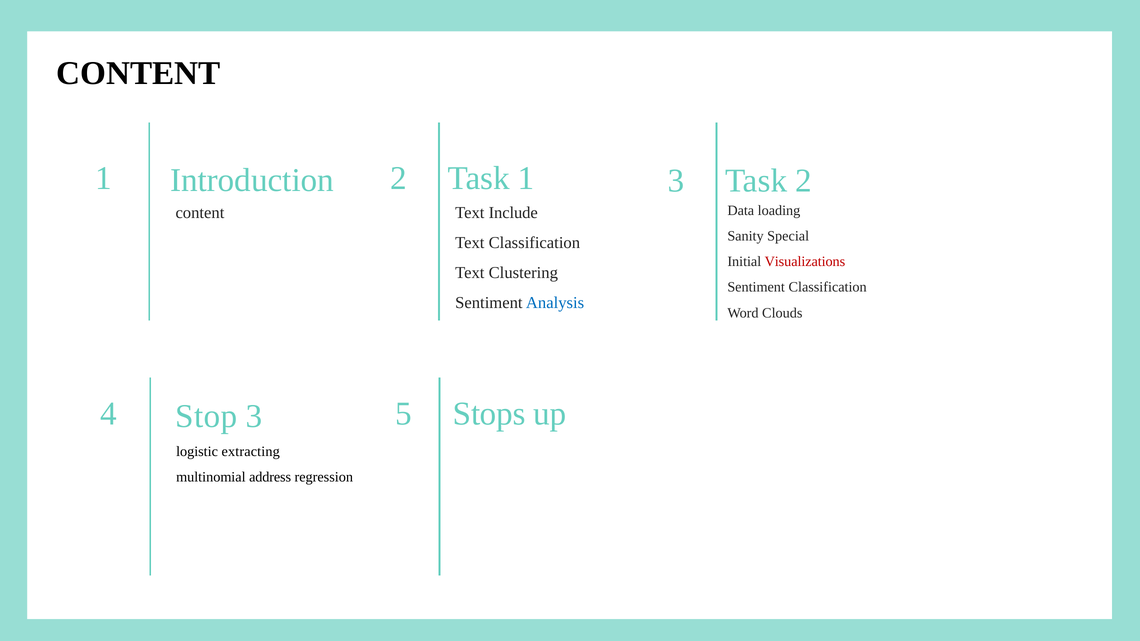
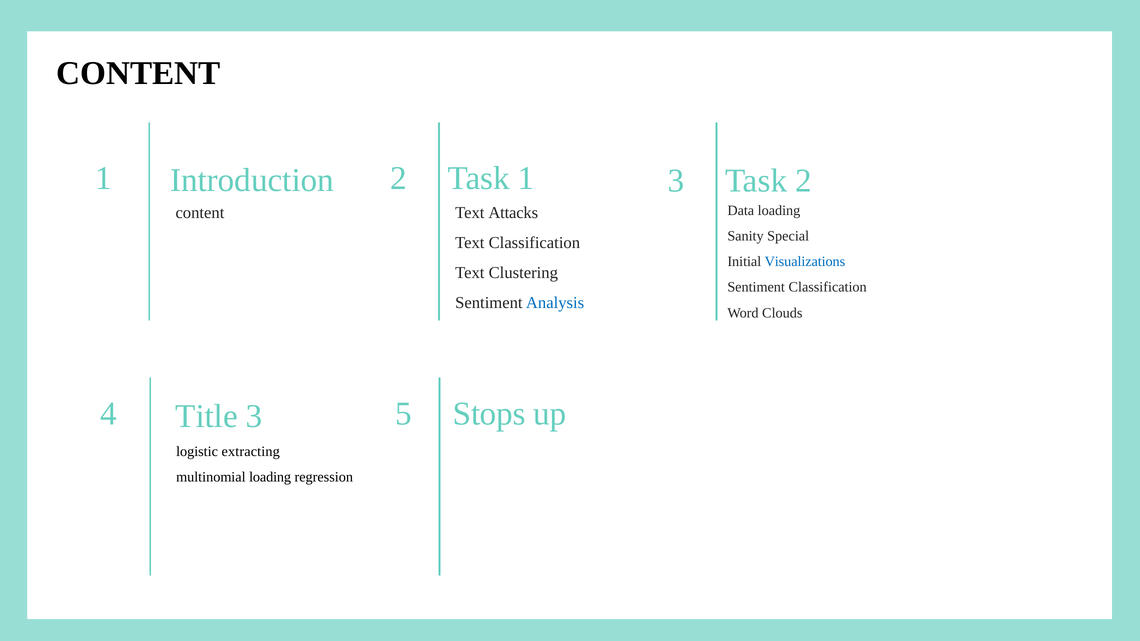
Include: Include -> Attacks (513, 213)
Visualizations colour: red -> blue (805, 262)
Stop: Stop -> Title (207, 416)
multinomial address: address -> loading (270, 477)
